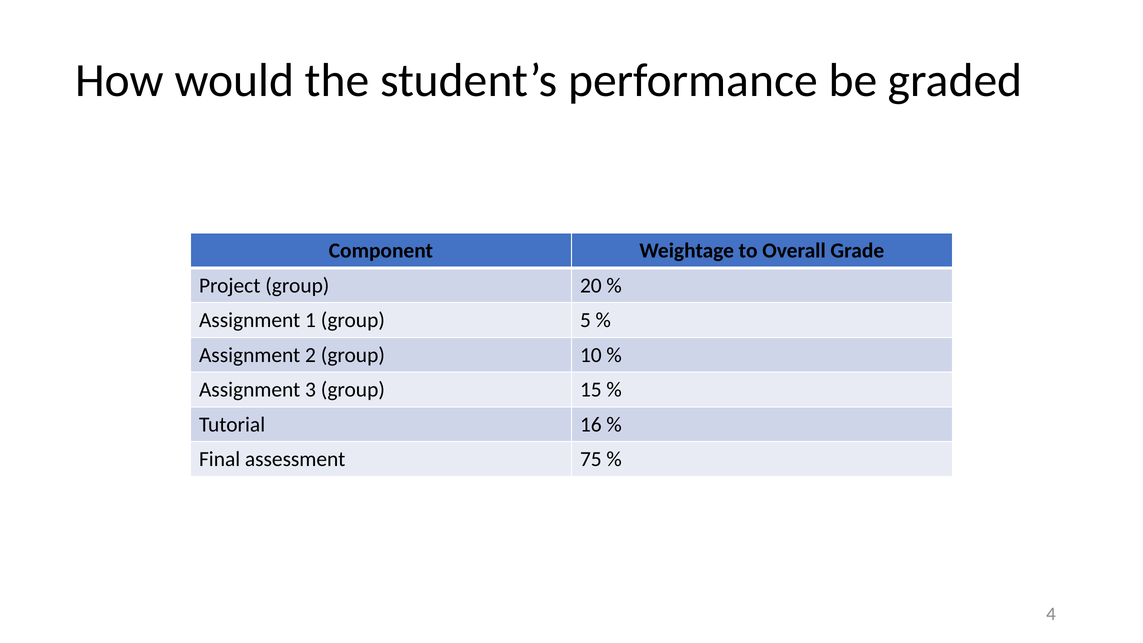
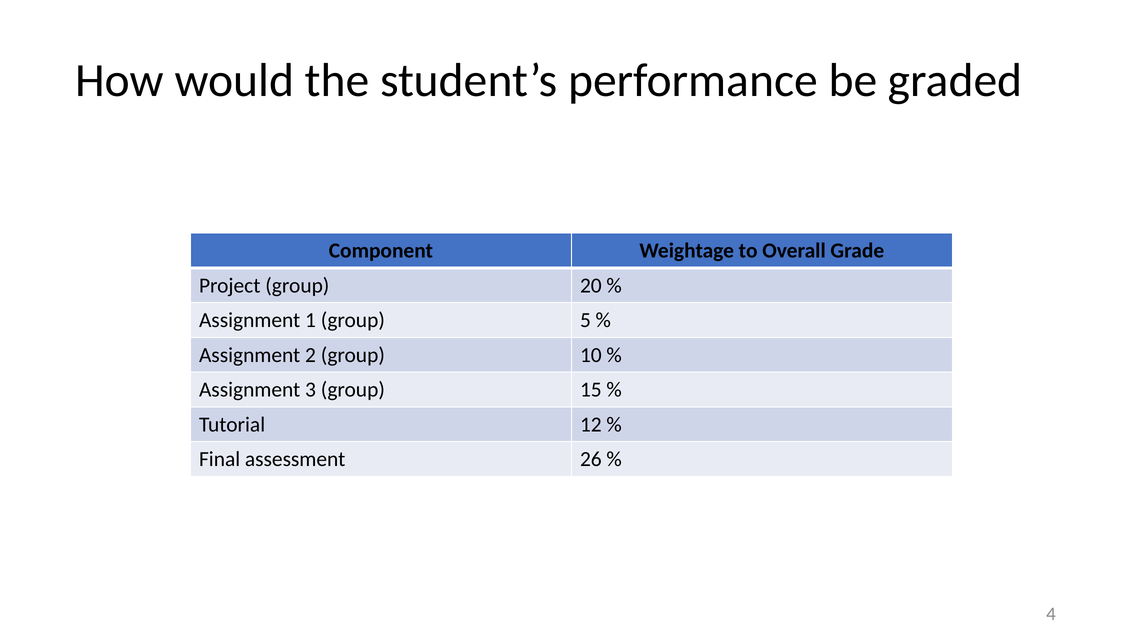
16: 16 -> 12 (591, 425)
75: 75 -> 26 (591, 459)
